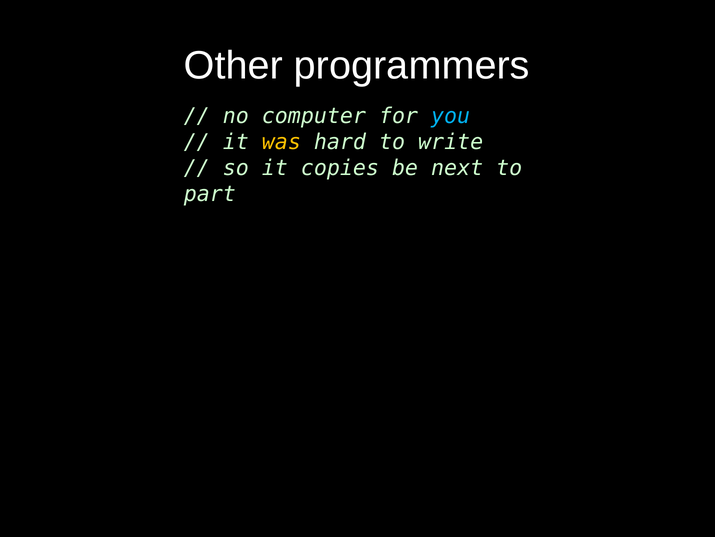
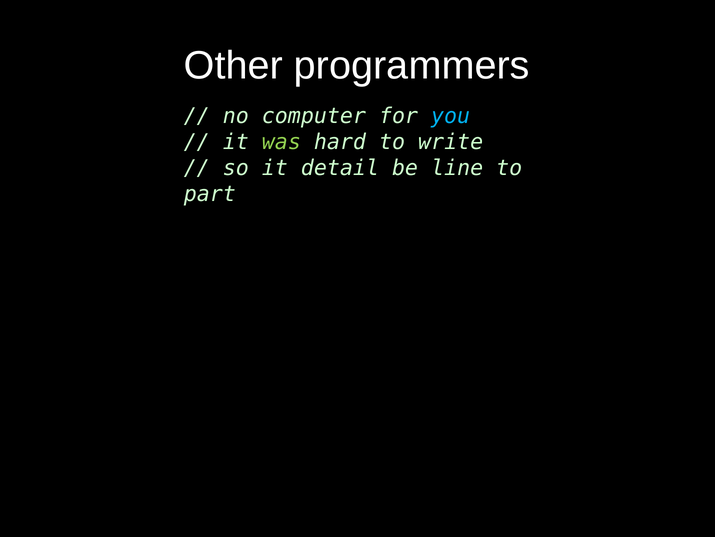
was colour: yellow -> light green (281, 142)
copies: copies -> detail (340, 168)
next: next -> line (457, 168)
